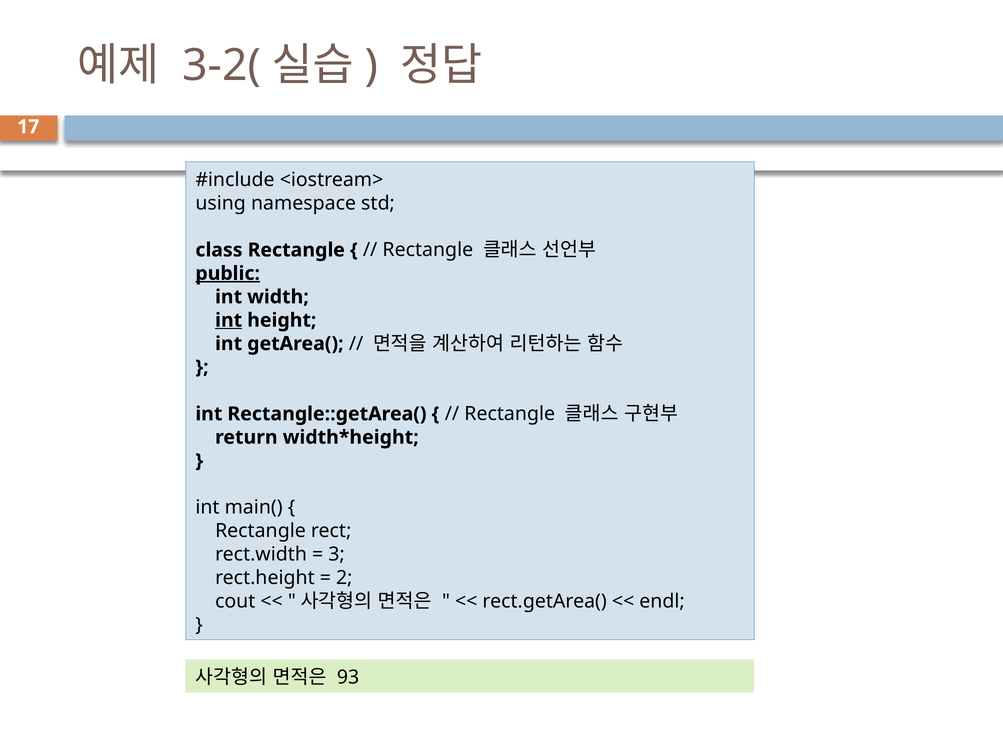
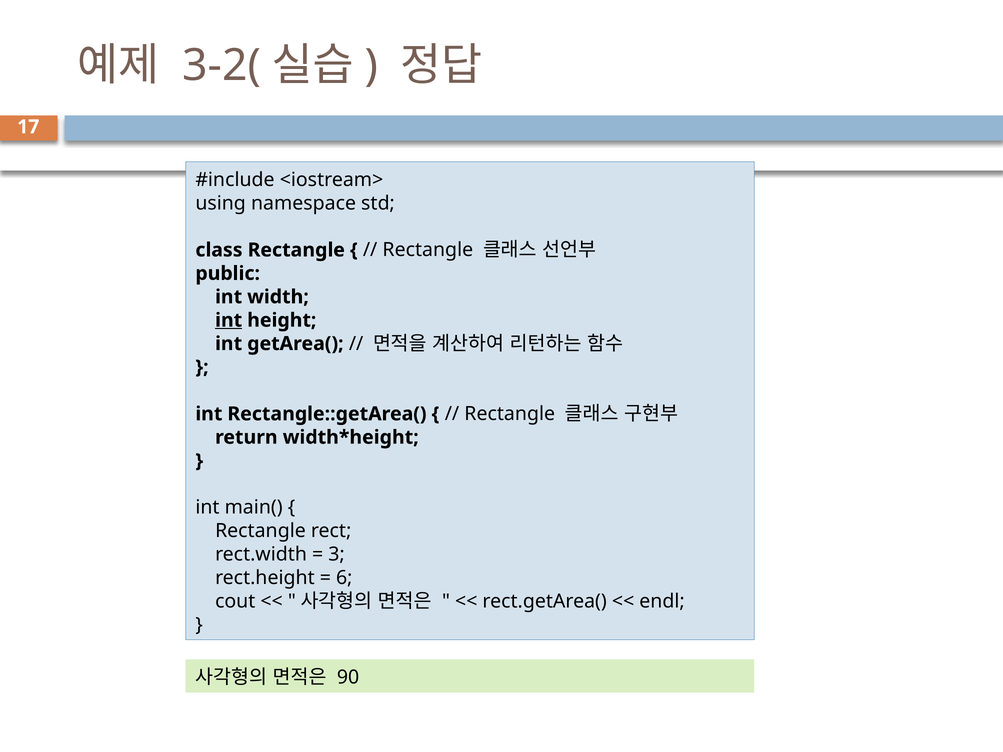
public underline: present -> none (228, 274)
2: 2 -> 6 (344, 578)
93: 93 -> 90 (348, 678)
